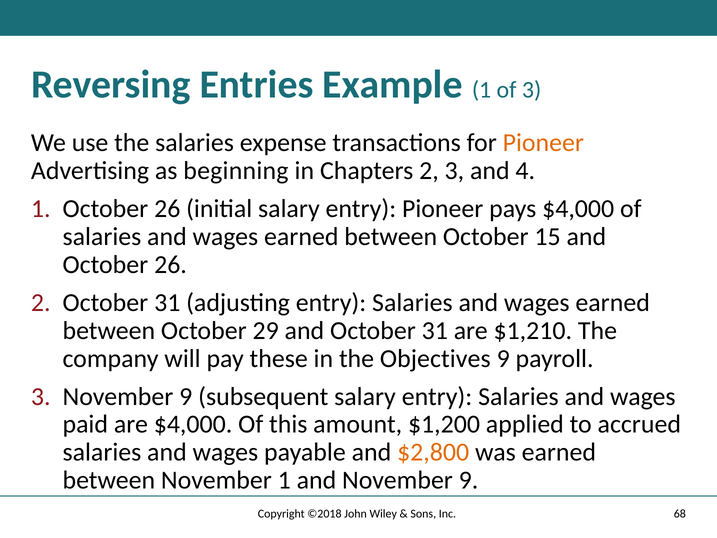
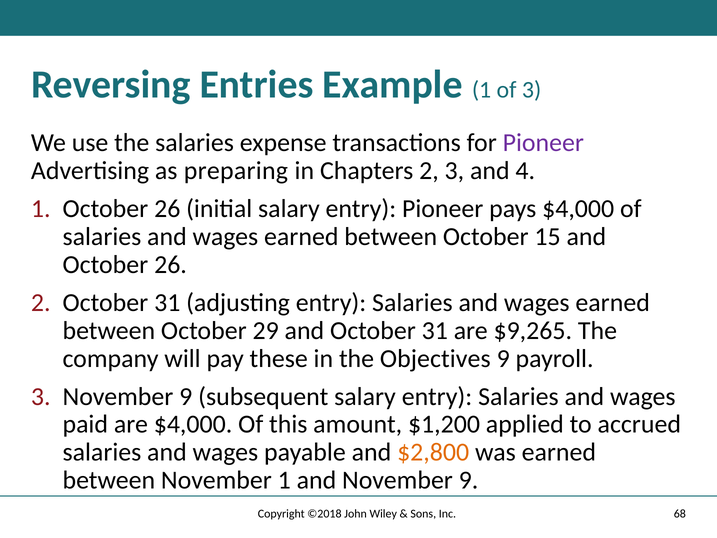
Pioneer colour: orange -> purple (543, 143)
beginning: beginning -> preparing (236, 171)
$1,210: $1,210 -> $9,265 (533, 330)
